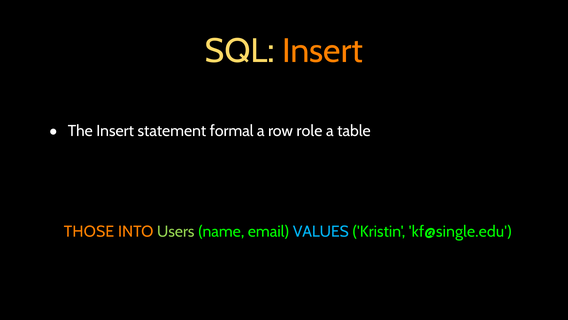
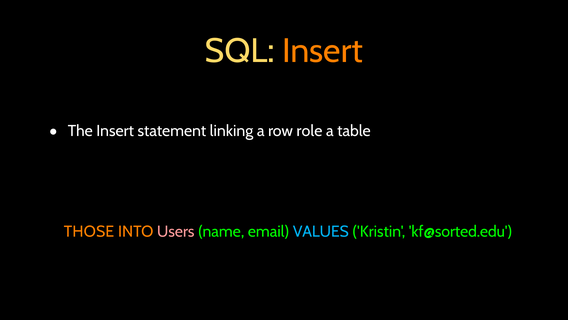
formal: formal -> linking (232, 131)
Users colour: light green -> pink (176, 231)
kf@single.edu: kf@single.edu -> kf@sorted.edu (461, 231)
